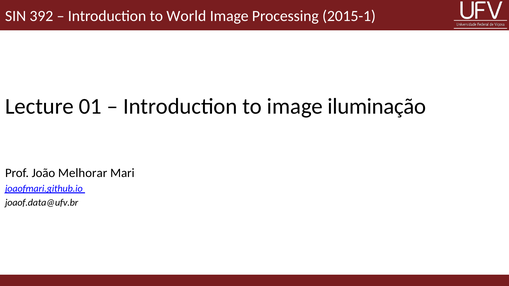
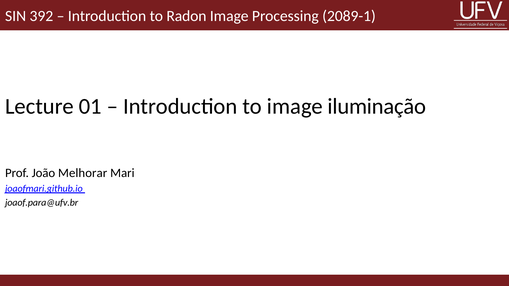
World: World -> Radon (186, 16)
2015-1: 2015-1 -> 2089-1 (349, 16)
joaof.data@ufv.br: joaof.data@ufv.br -> joaof.para@ufv.br (42, 203)
